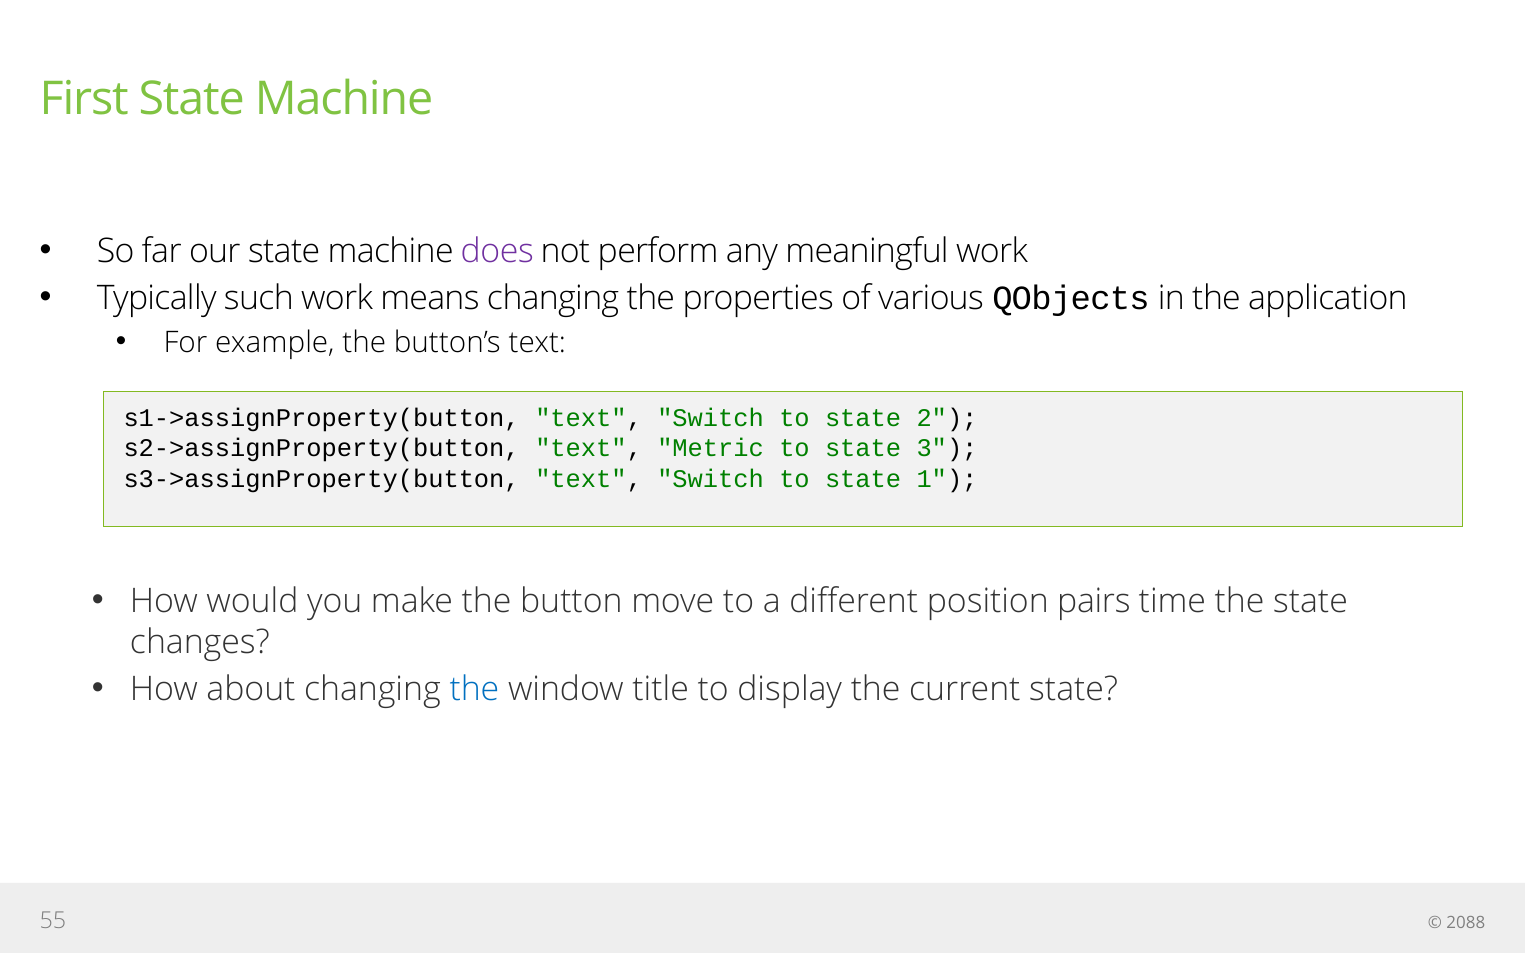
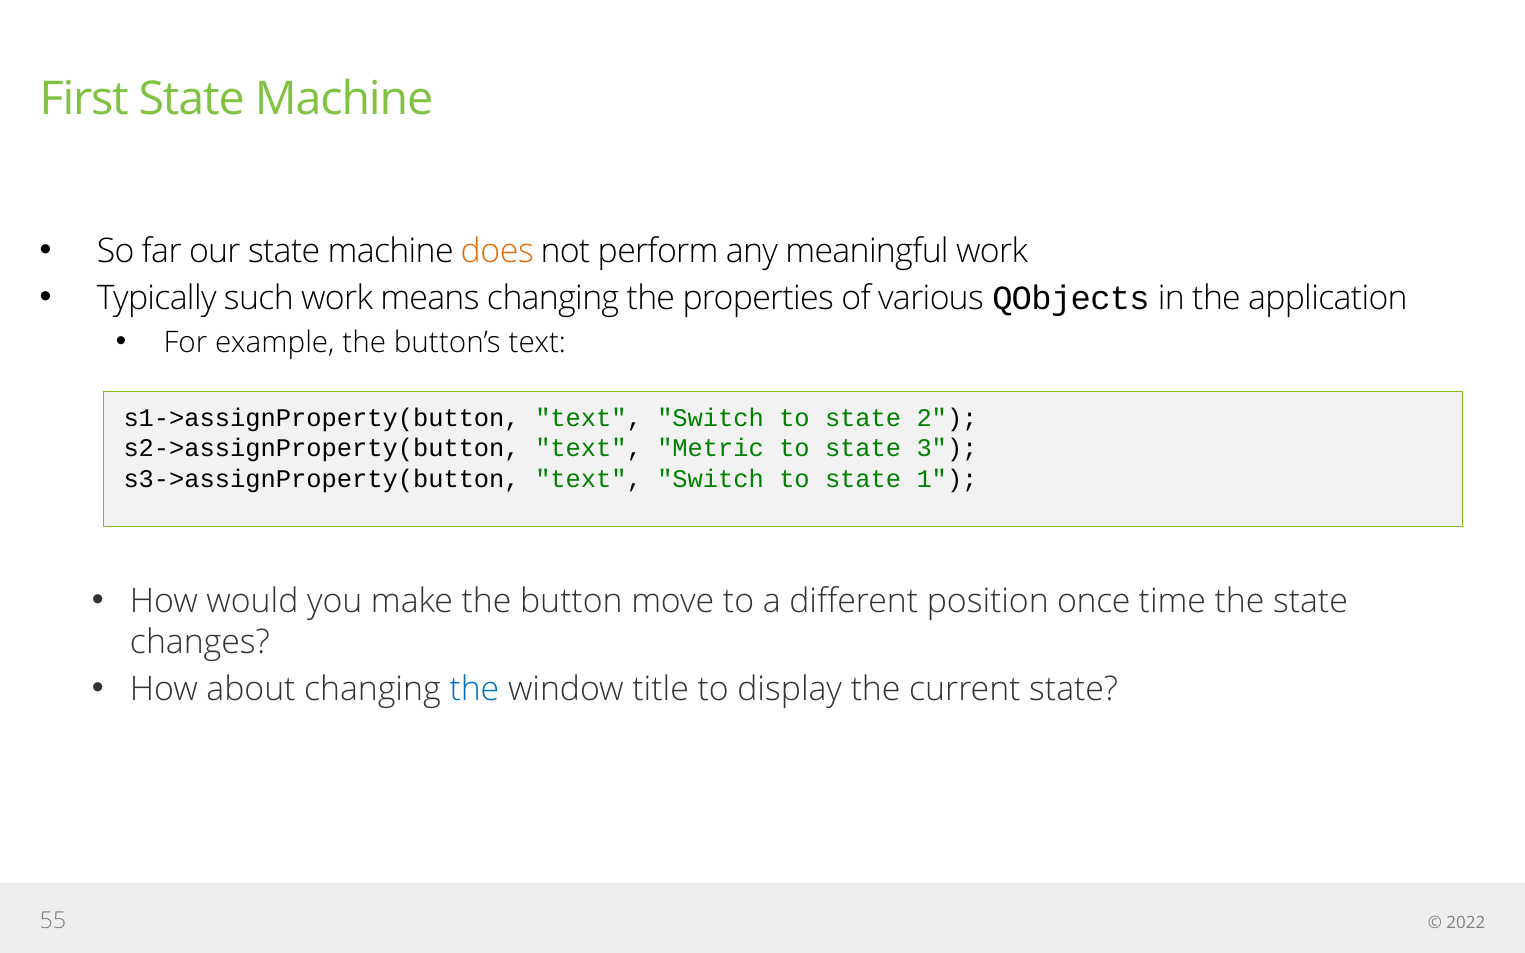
does colour: purple -> orange (497, 251)
pairs: pairs -> once (1094, 601)
2088: 2088 -> 2022 (1466, 923)
